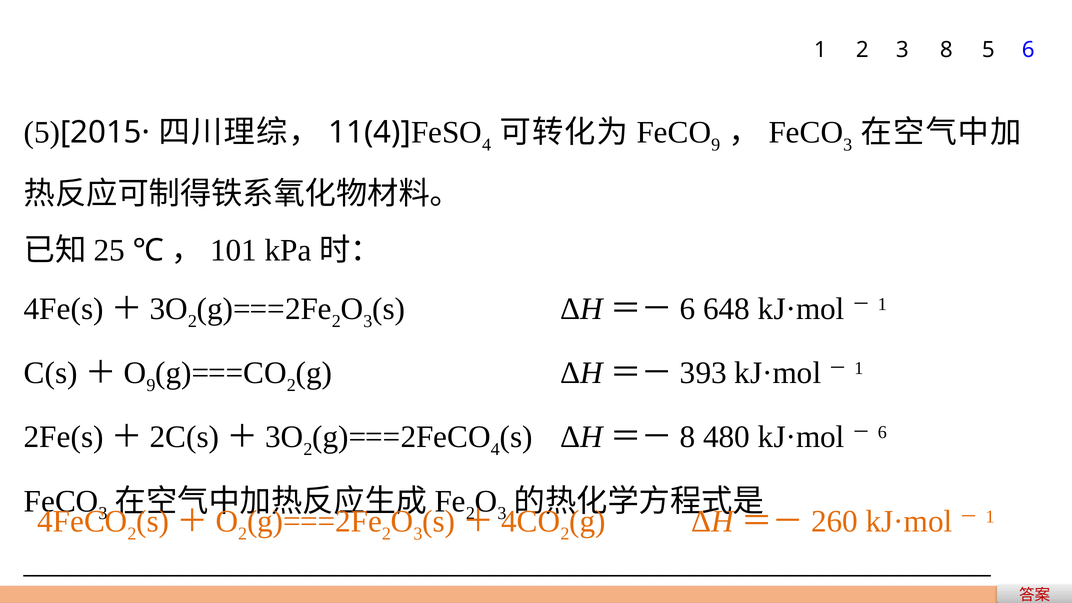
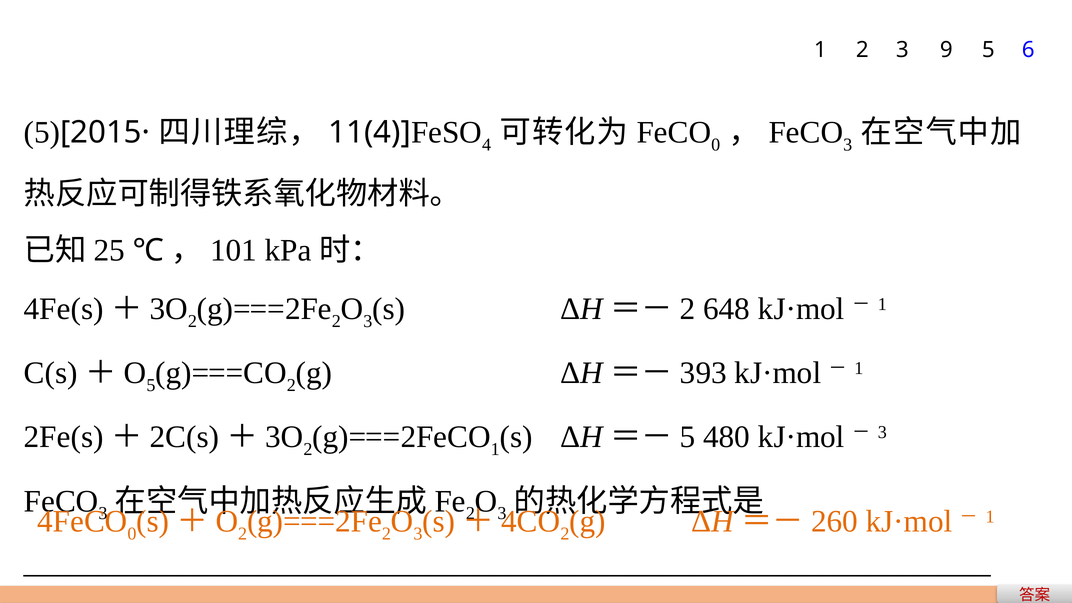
3 8: 8 -> 9 (946, 50)
9: 9 -> 0 (716, 145)
6: 6 -> 2 (688, 309)
9: 9 -> 5 (151, 385)
4: 4 -> 1 (495, 449)
8: 8 -> 5 (688, 437)
6: 6 -> 3 (882, 432)
2: 2 -> 0 (132, 534)
